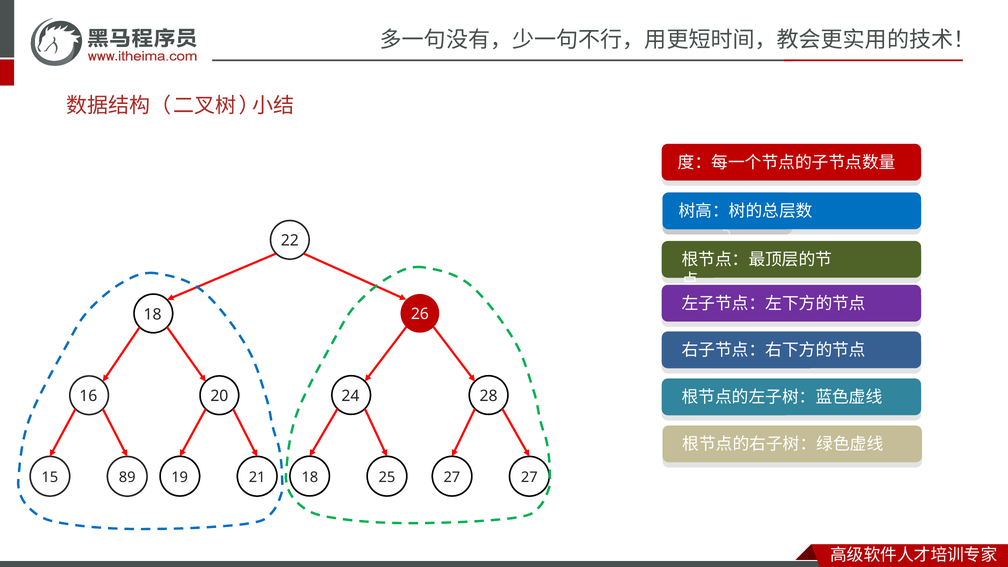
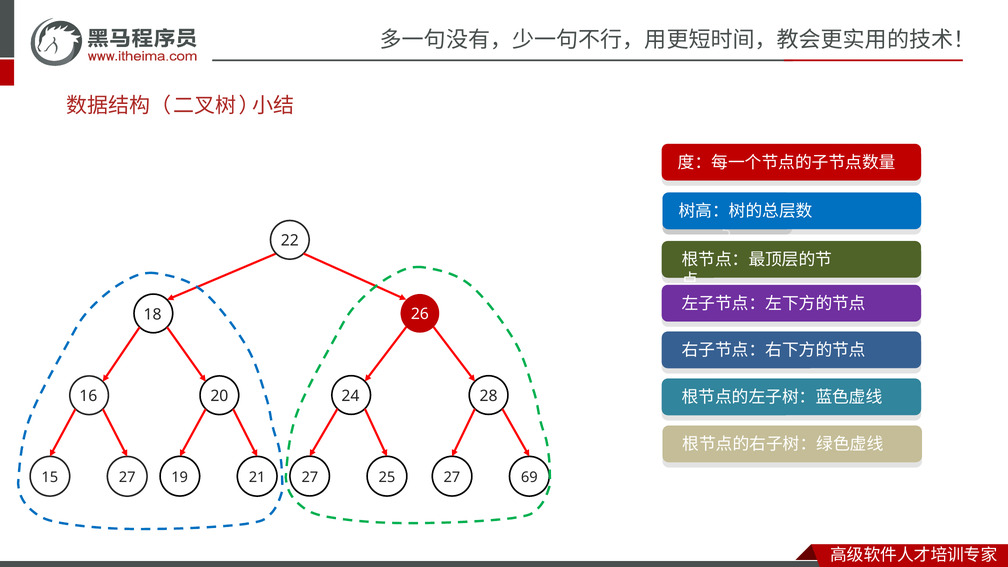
15 89: 89 -> 27 (127, 477)
21 18: 18 -> 27 (310, 477)
27 27: 27 -> 69 (529, 477)
